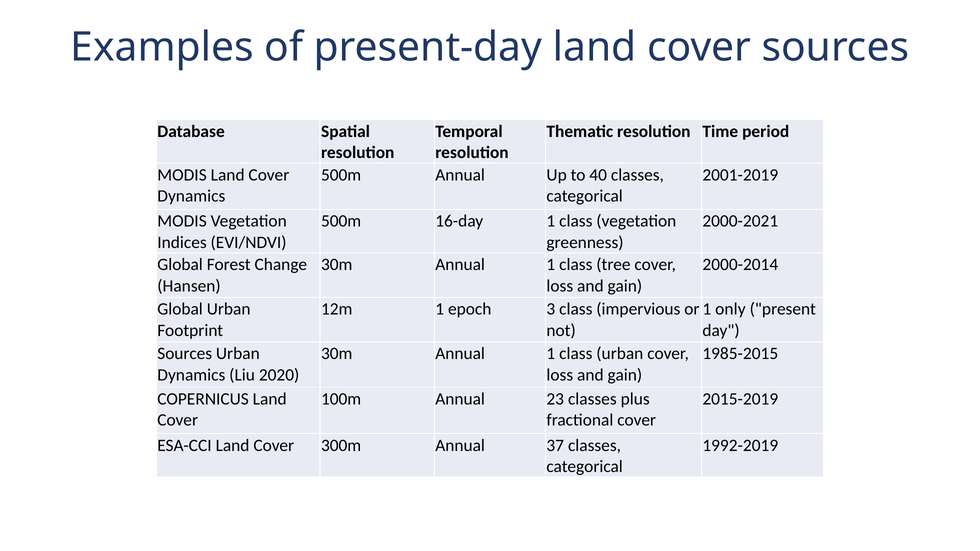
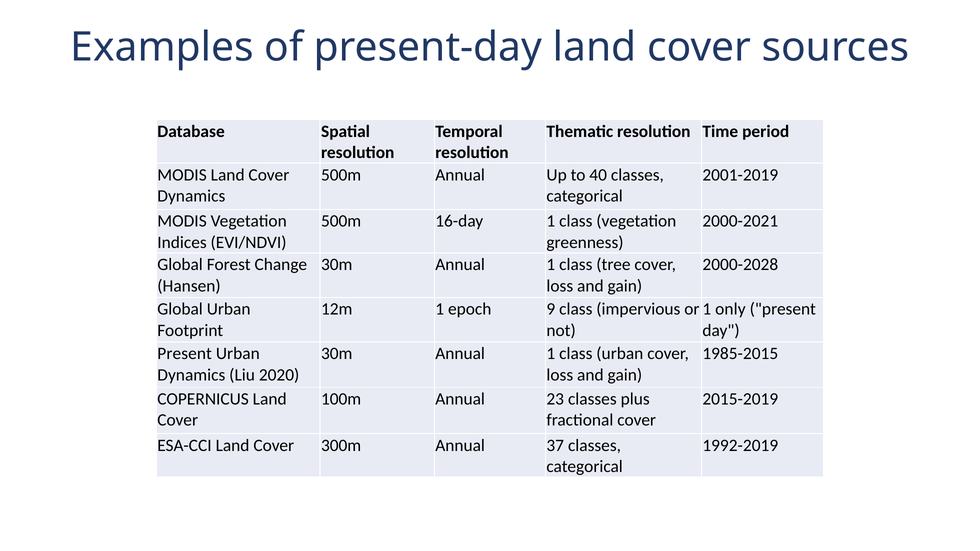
2000-2014: 2000-2014 -> 2000-2028 (740, 265)
3: 3 -> 9 (551, 309)
Sources: Sources -> Present (185, 354)
